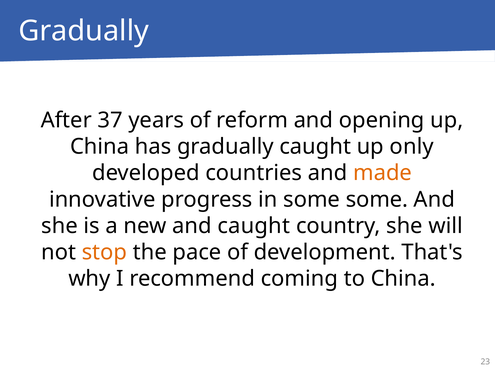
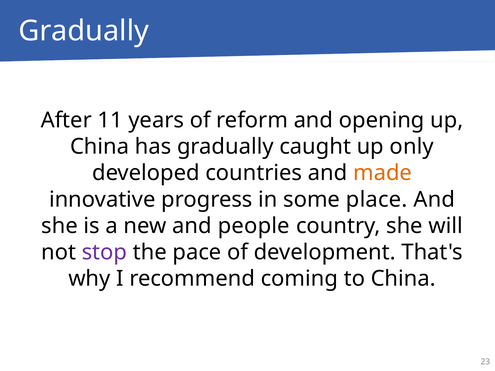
37: 37 -> 11 (110, 120)
some some: some -> place (377, 200)
and caught: caught -> people (254, 226)
stop colour: orange -> purple (104, 252)
